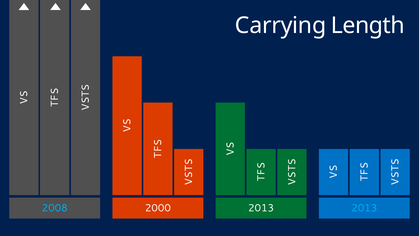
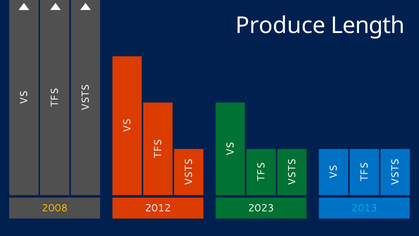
Carrying: Carrying -> Produce (280, 25)
2008 colour: light blue -> yellow (55, 208)
2000: 2000 -> 2012 (158, 208)
2013: 2013 -> 2023 (261, 208)
